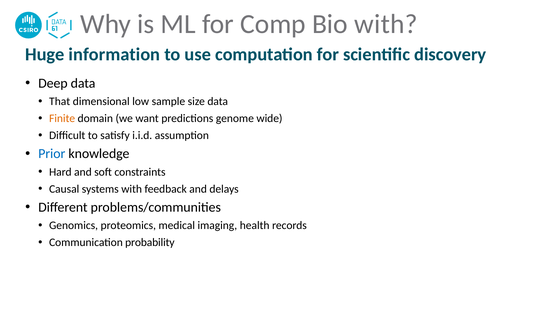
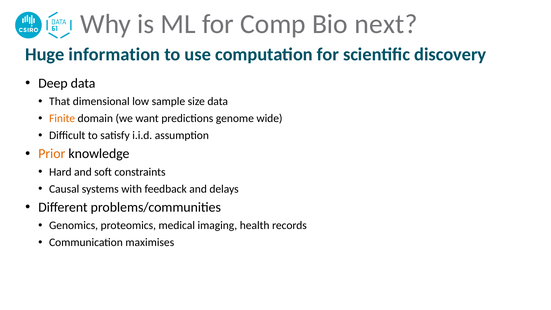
Bio with: with -> next (386, 24)
Prior colour: blue -> orange (52, 154)
probability: probability -> maximises (150, 242)
